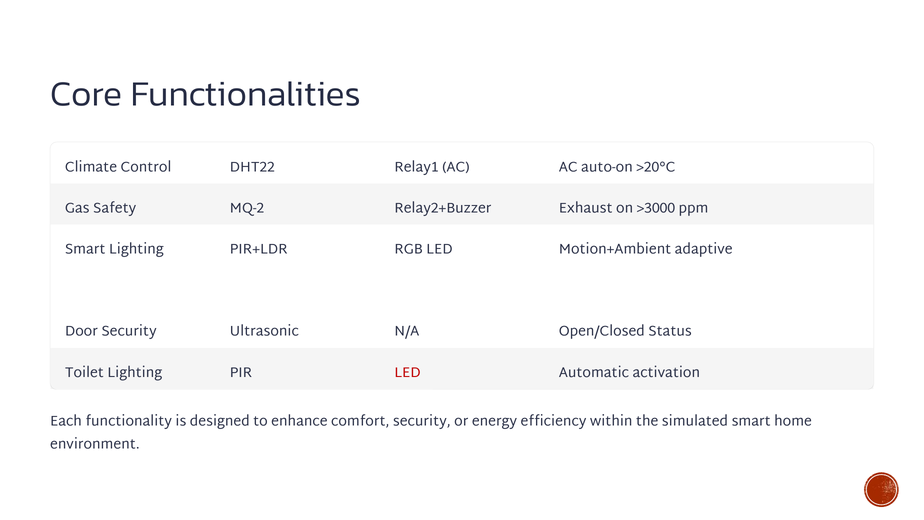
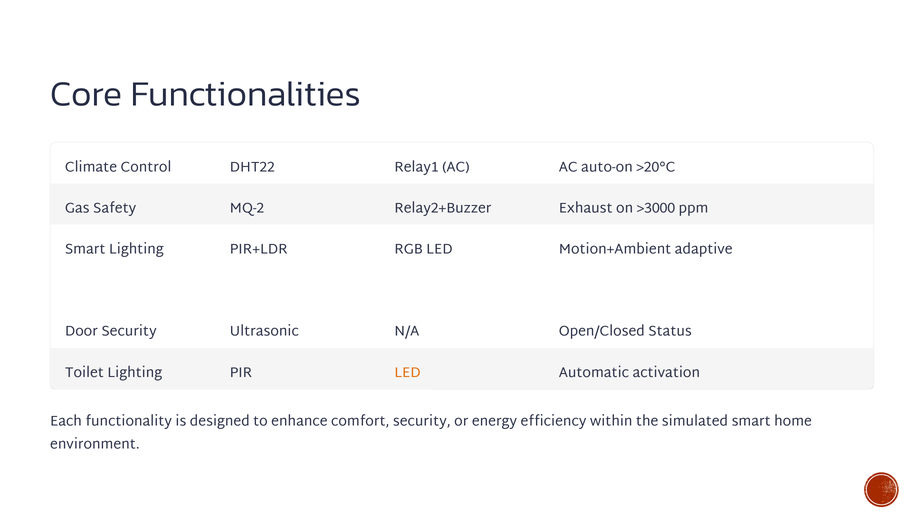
LED colour: red -> orange (407, 372)
